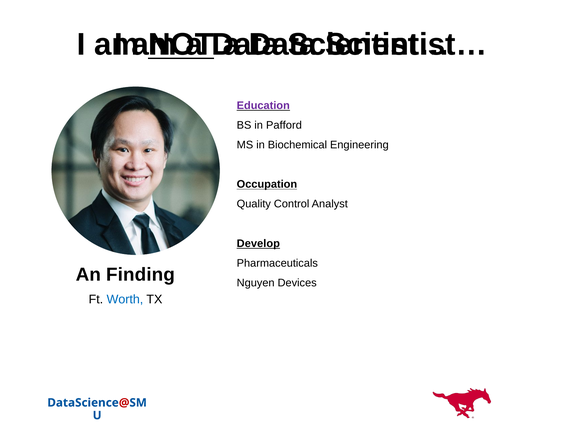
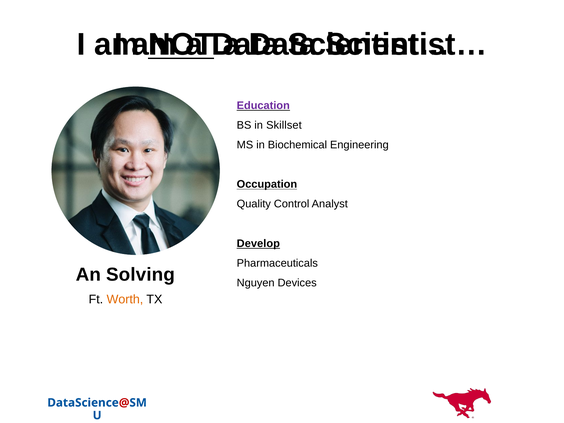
Pafford: Pafford -> Skillset (284, 125)
Finding: Finding -> Solving (141, 275)
Worth colour: blue -> orange (125, 299)
